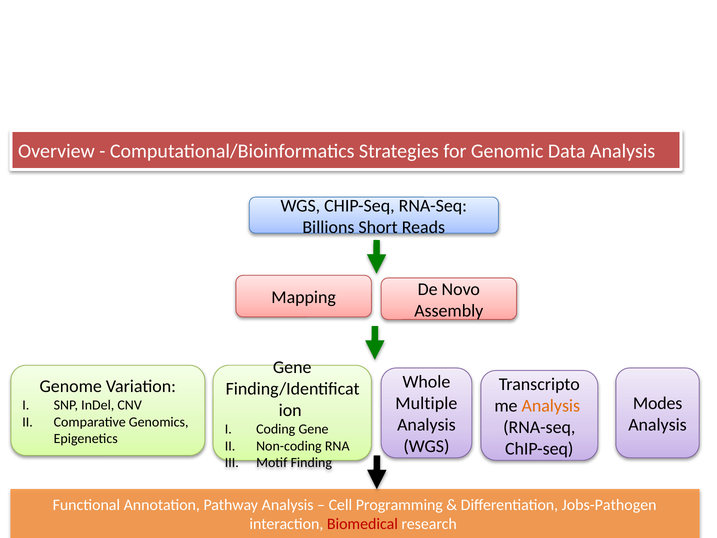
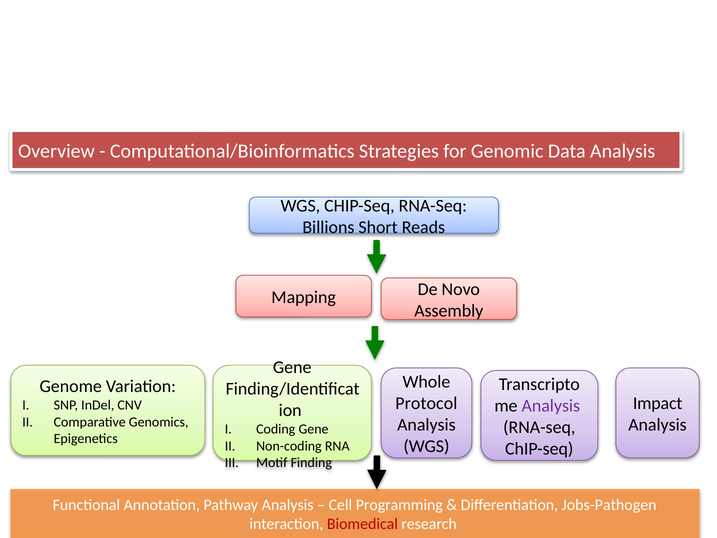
Multiple: Multiple -> Protocol (426, 403)
Modes: Modes -> Impact (658, 403)
Analysis colour: orange -> purple (551, 406)
